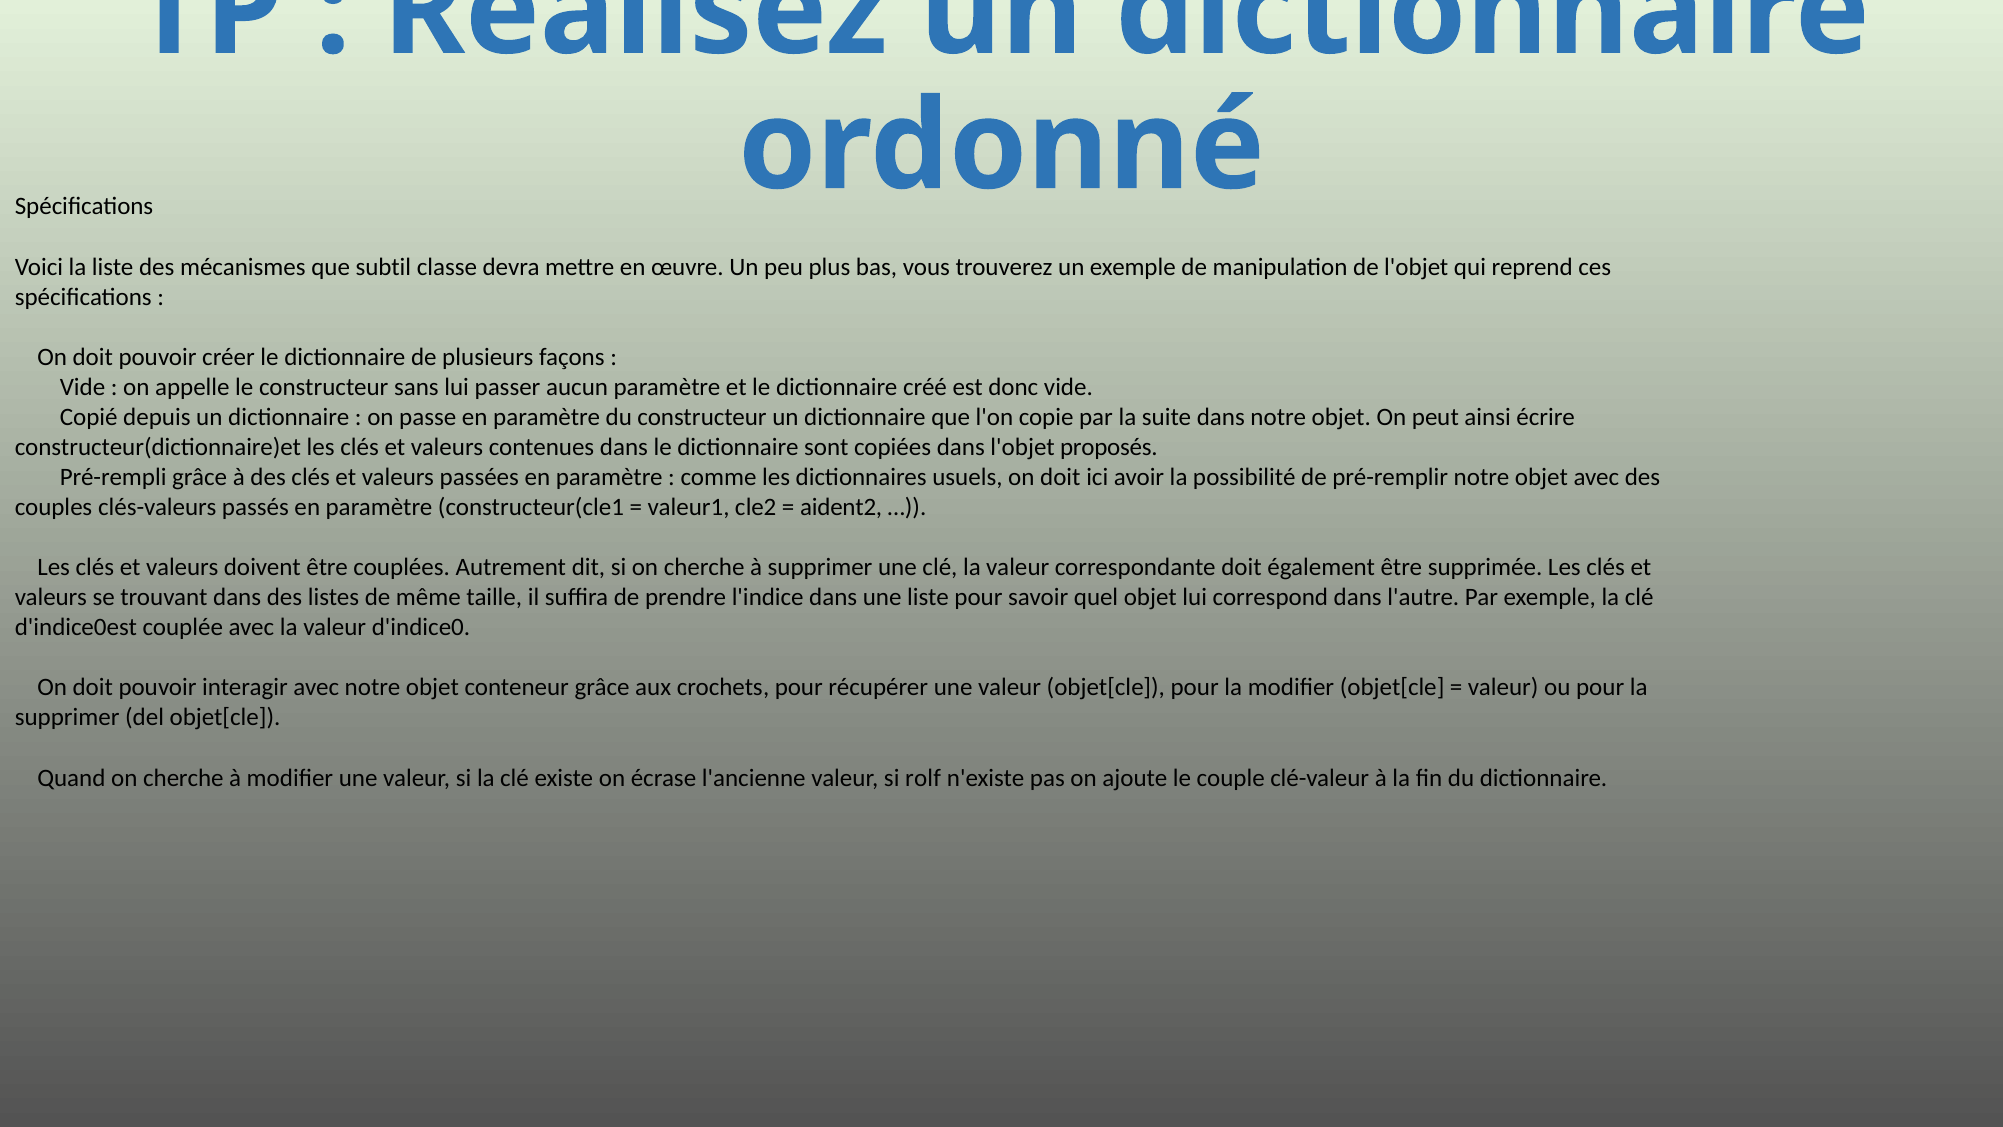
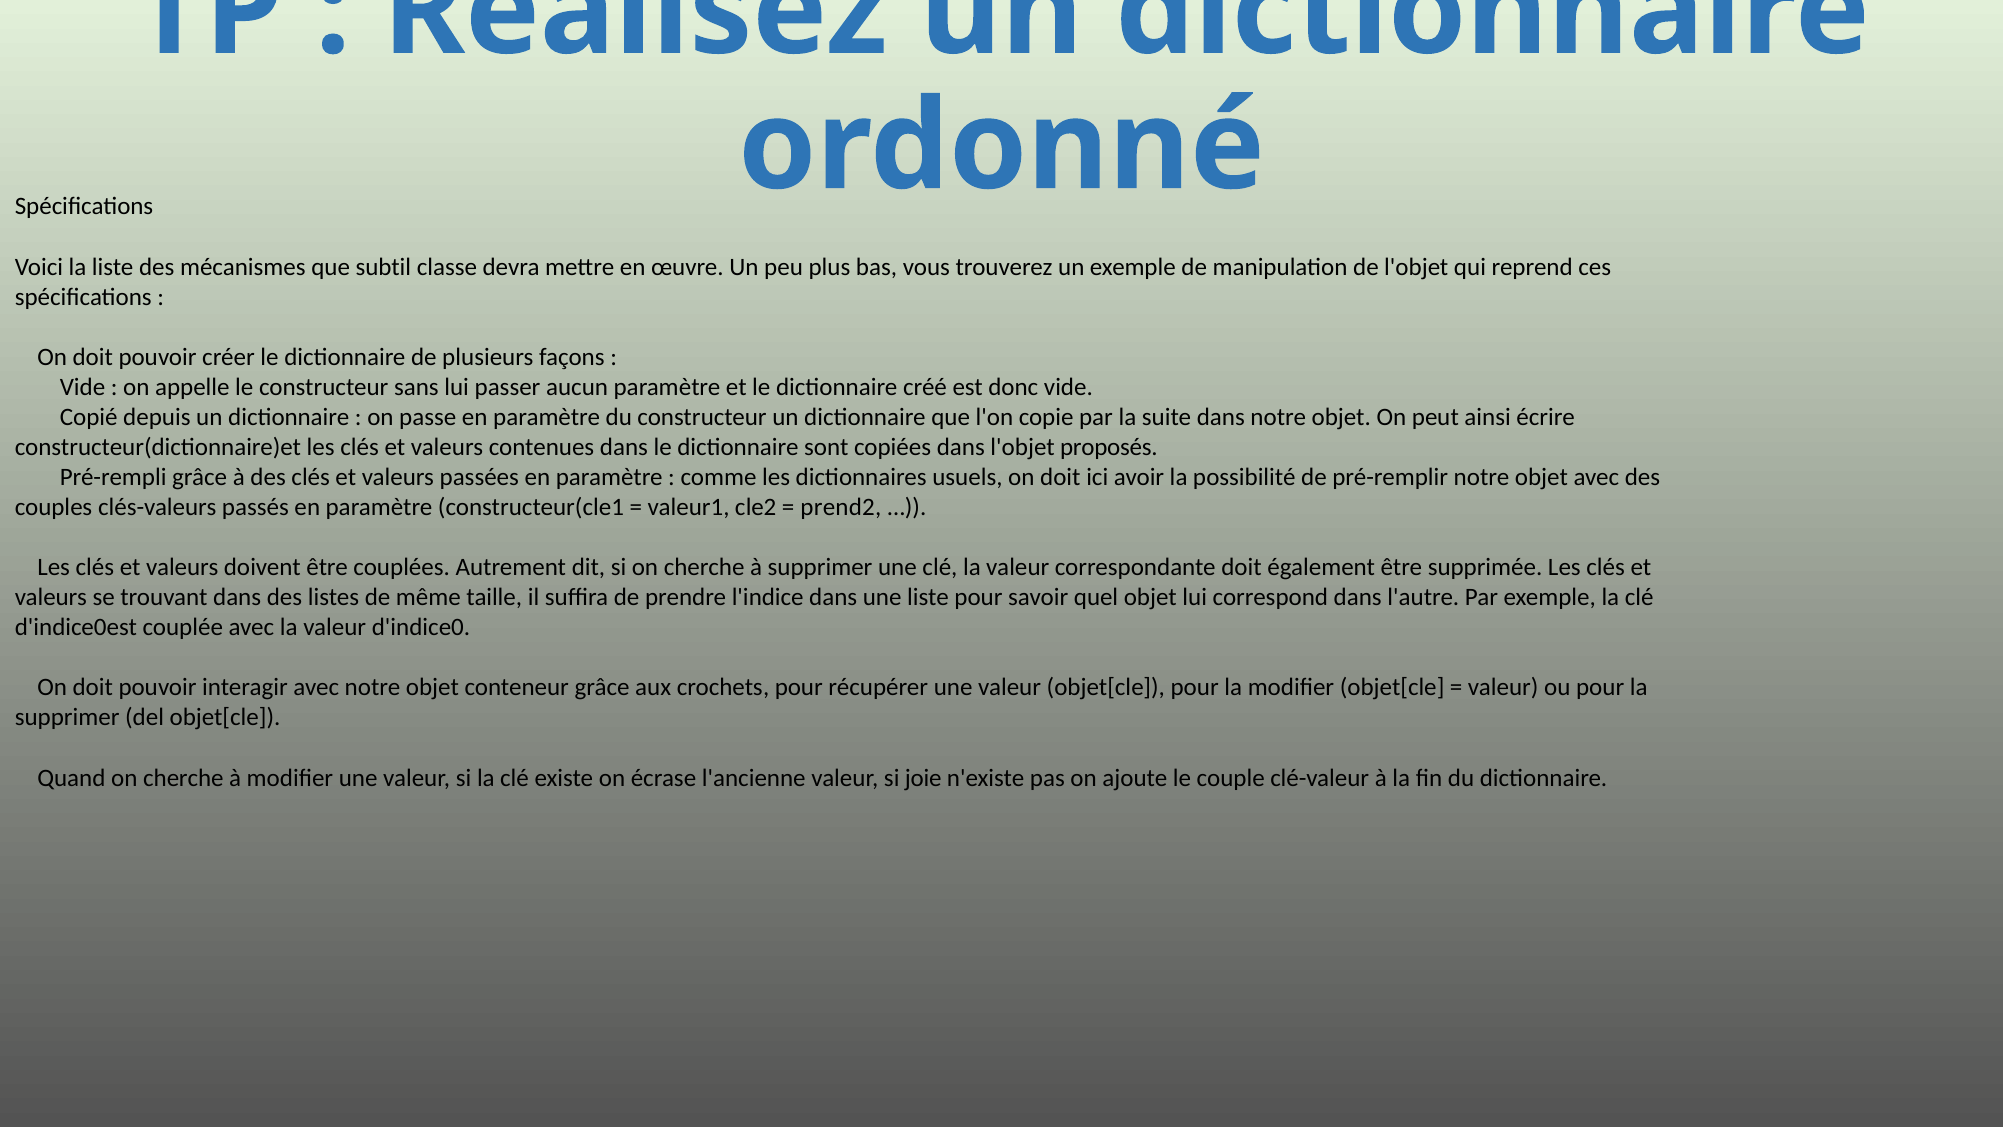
aident2: aident2 -> prend2 (841, 507)
rolf: rolf -> joie (923, 778)
